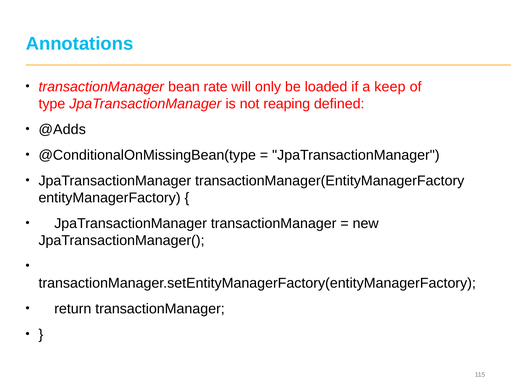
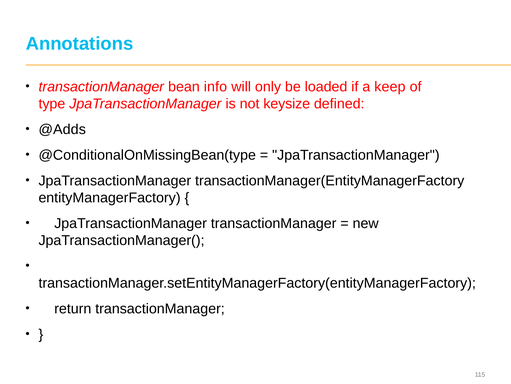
rate: rate -> info (215, 87)
reaping: reaping -> keysize (287, 104)
